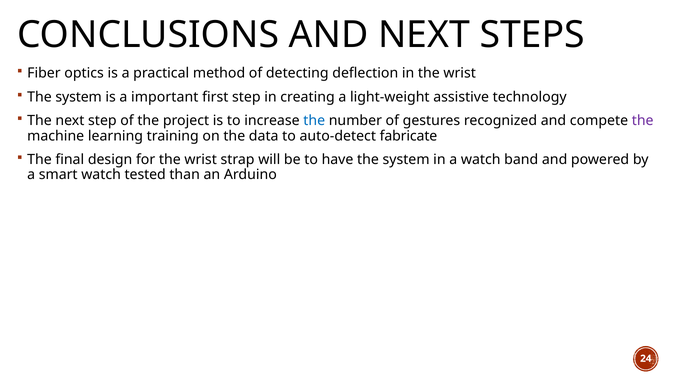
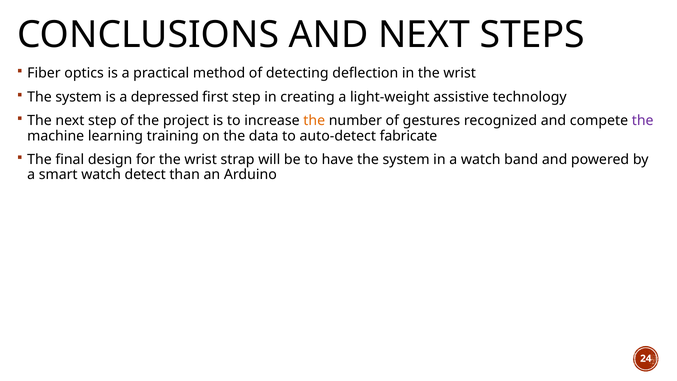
important: important -> depressed (165, 97)
the colour: blue -> orange (314, 121)
tested: tested -> detect (145, 175)
